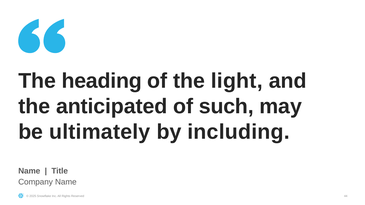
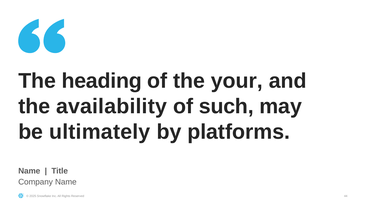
light: light -> your (237, 81)
anticipated: anticipated -> availability (111, 106)
including: including -> platforms (239, 132)
